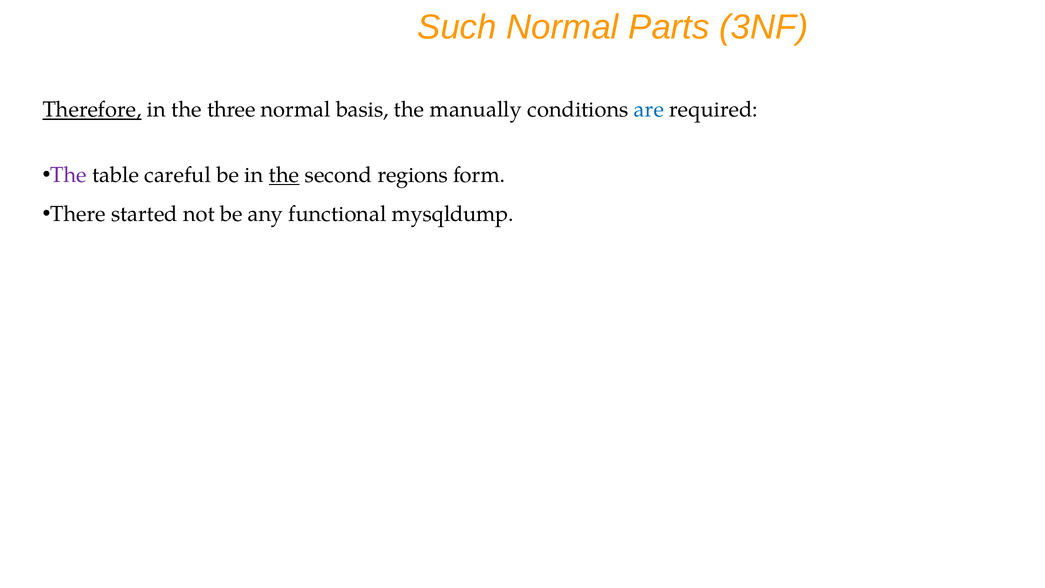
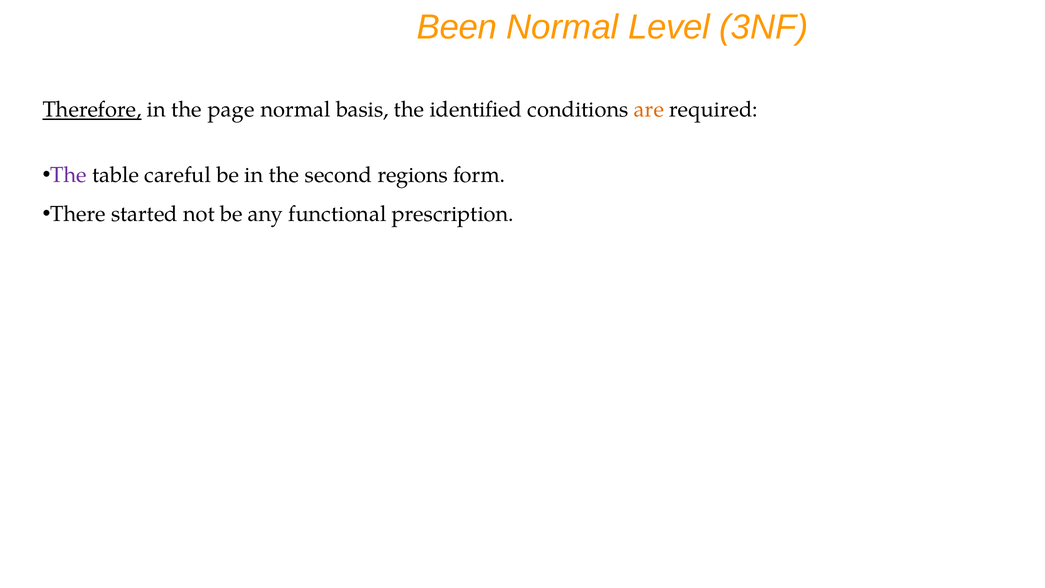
Such: Such -> Been (457, 27)
Parts: Parts -> Level (669, 27)
three: three -> page (231, 110)
manually: manually -> identified (476, 110)
are colour: blue -> orange (649, 110)
the underline: present -> none (284, 175)
mysqldump: mysqldump -> prescription (453, 214)
